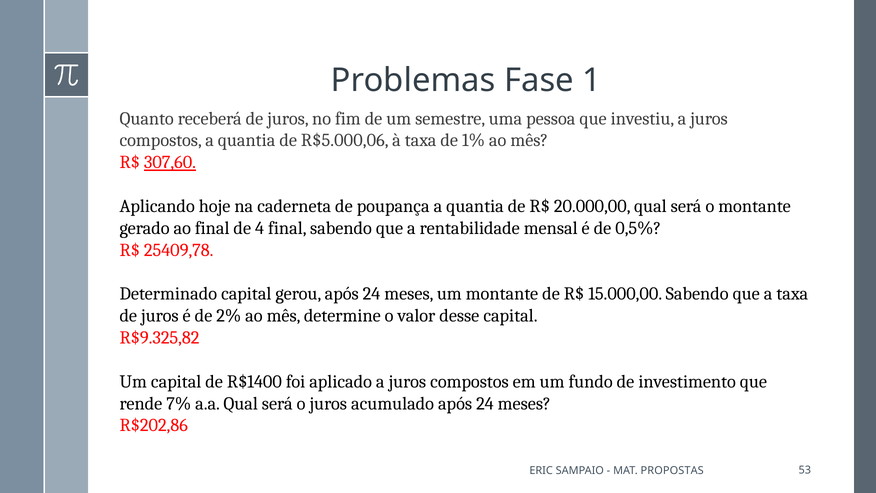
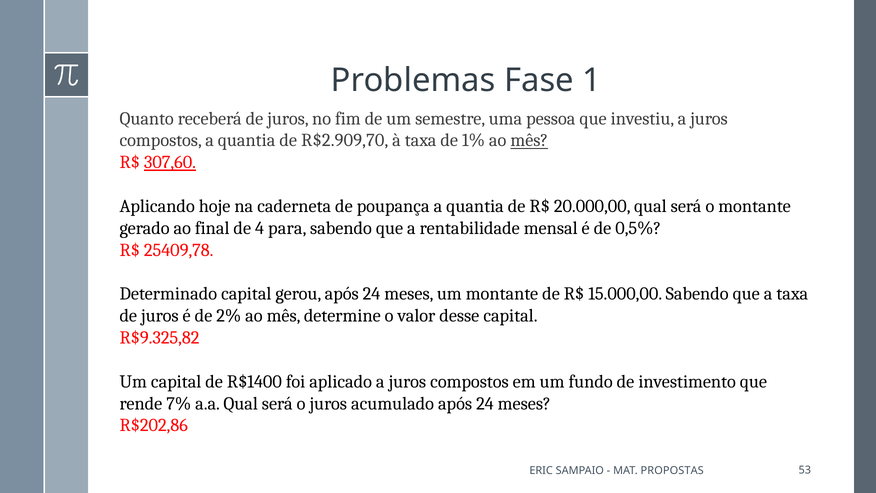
R$5.000,06: R$5.000,06 -> R$2.909,70 (345, 140)
mês underline: none -> present (529, 140)
4 final: final -> para (287, 228)
